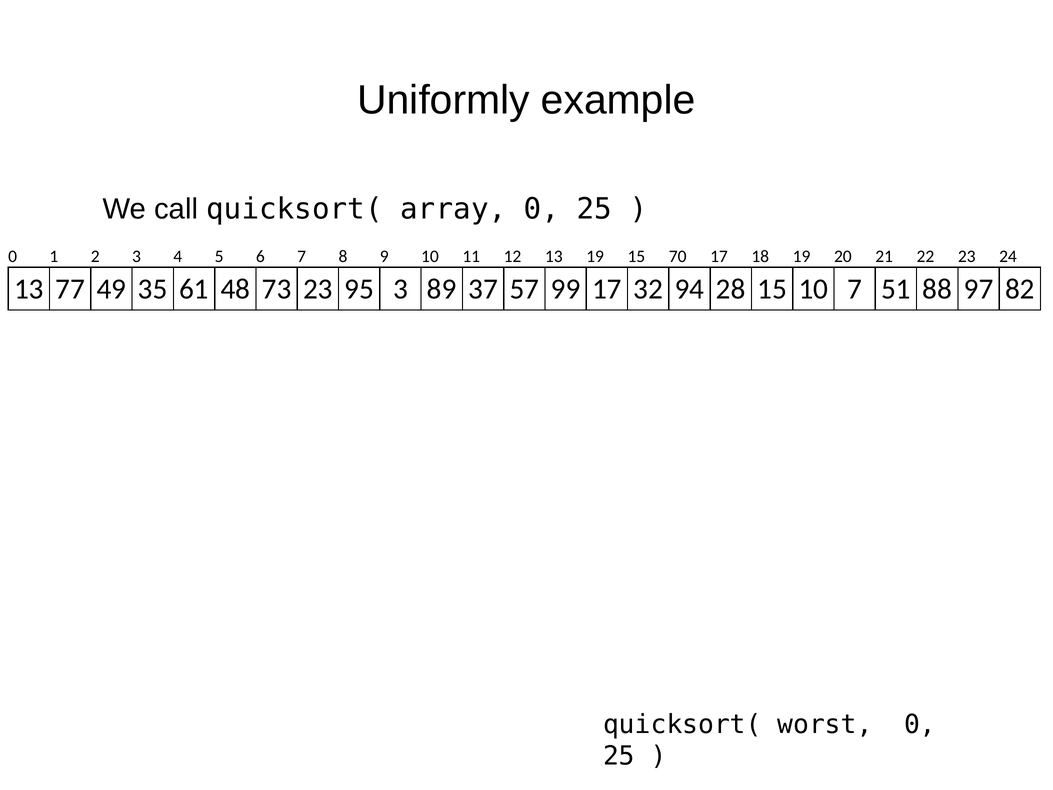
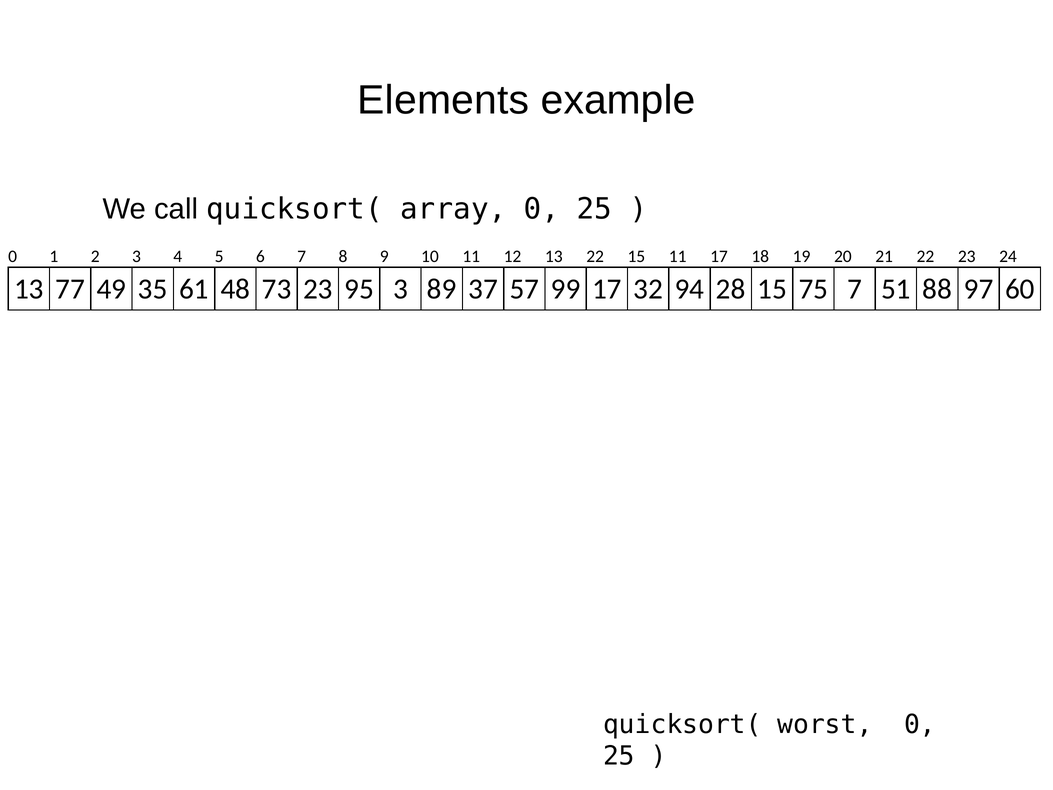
Uniformly: Uniformly -> Elements (443, 100)
13 19: 19 -> 22 (595, 257)
15 70: 70 -> 11 (678, 257)
15 10: 10 -> 75 (813, 289)
82: 82 -> 60 (1020, 289)
